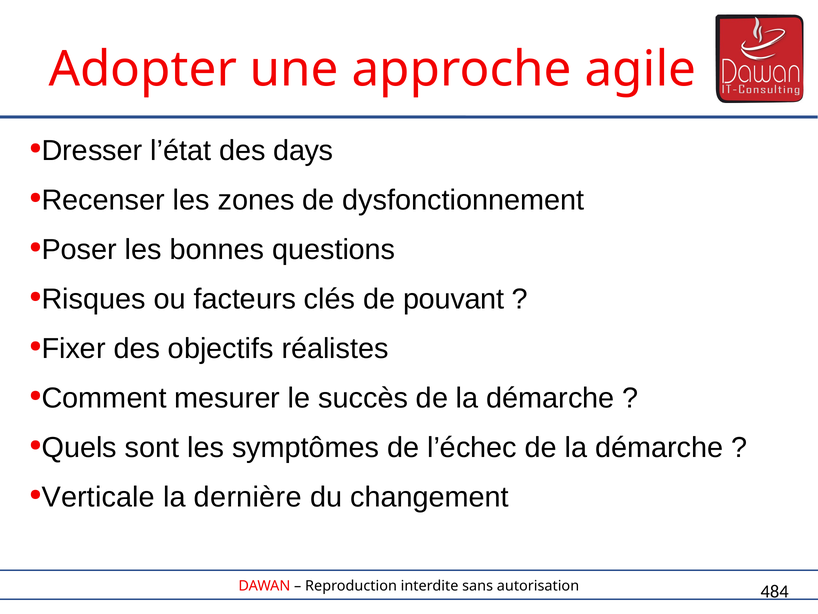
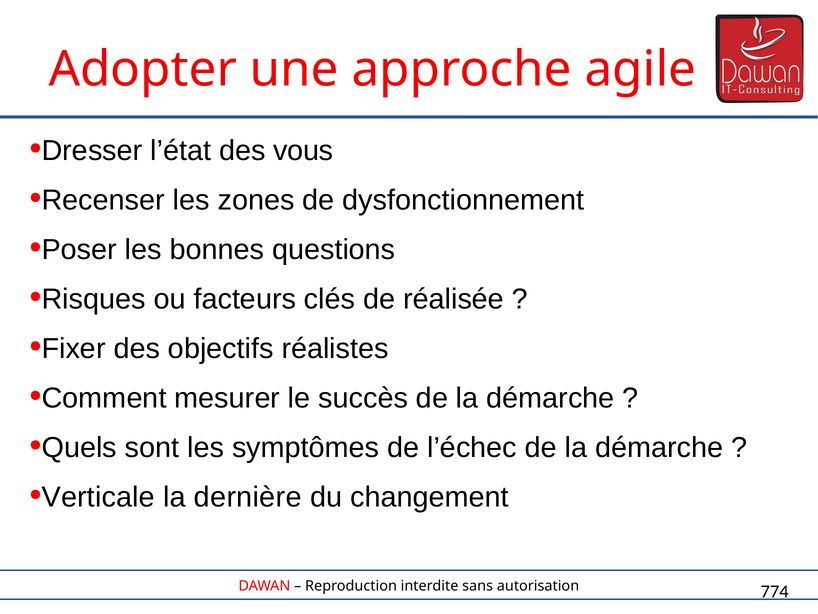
days: days -> vous (303, 151)
pouvant: pouvant -> réalisée (454, 299)
484: 484 -> 774 (775, 591)
